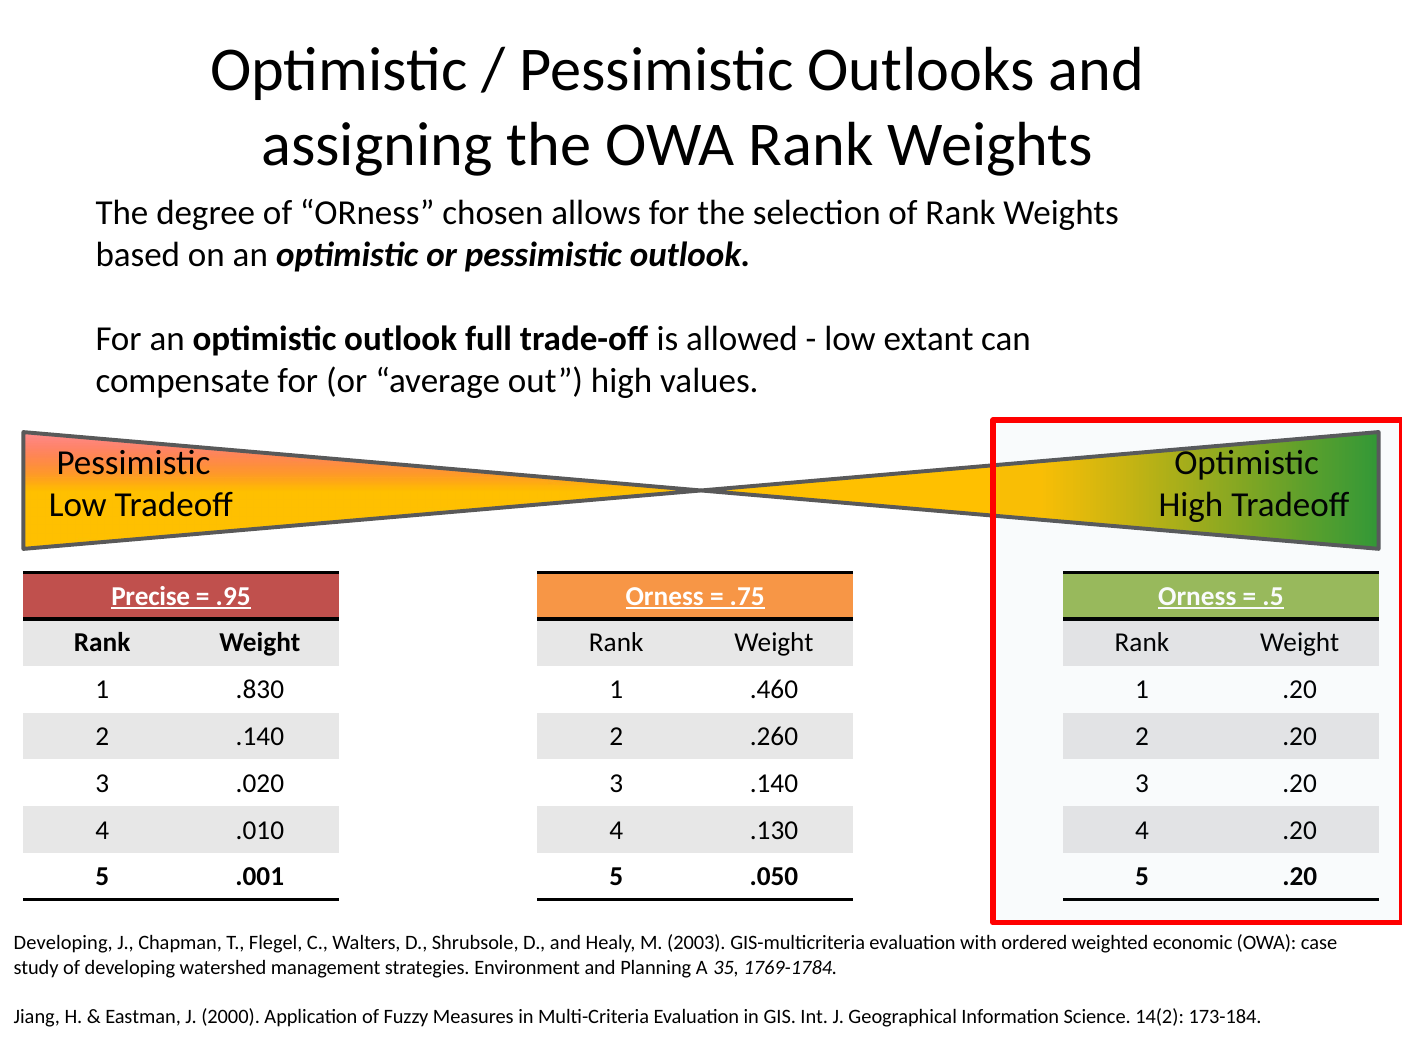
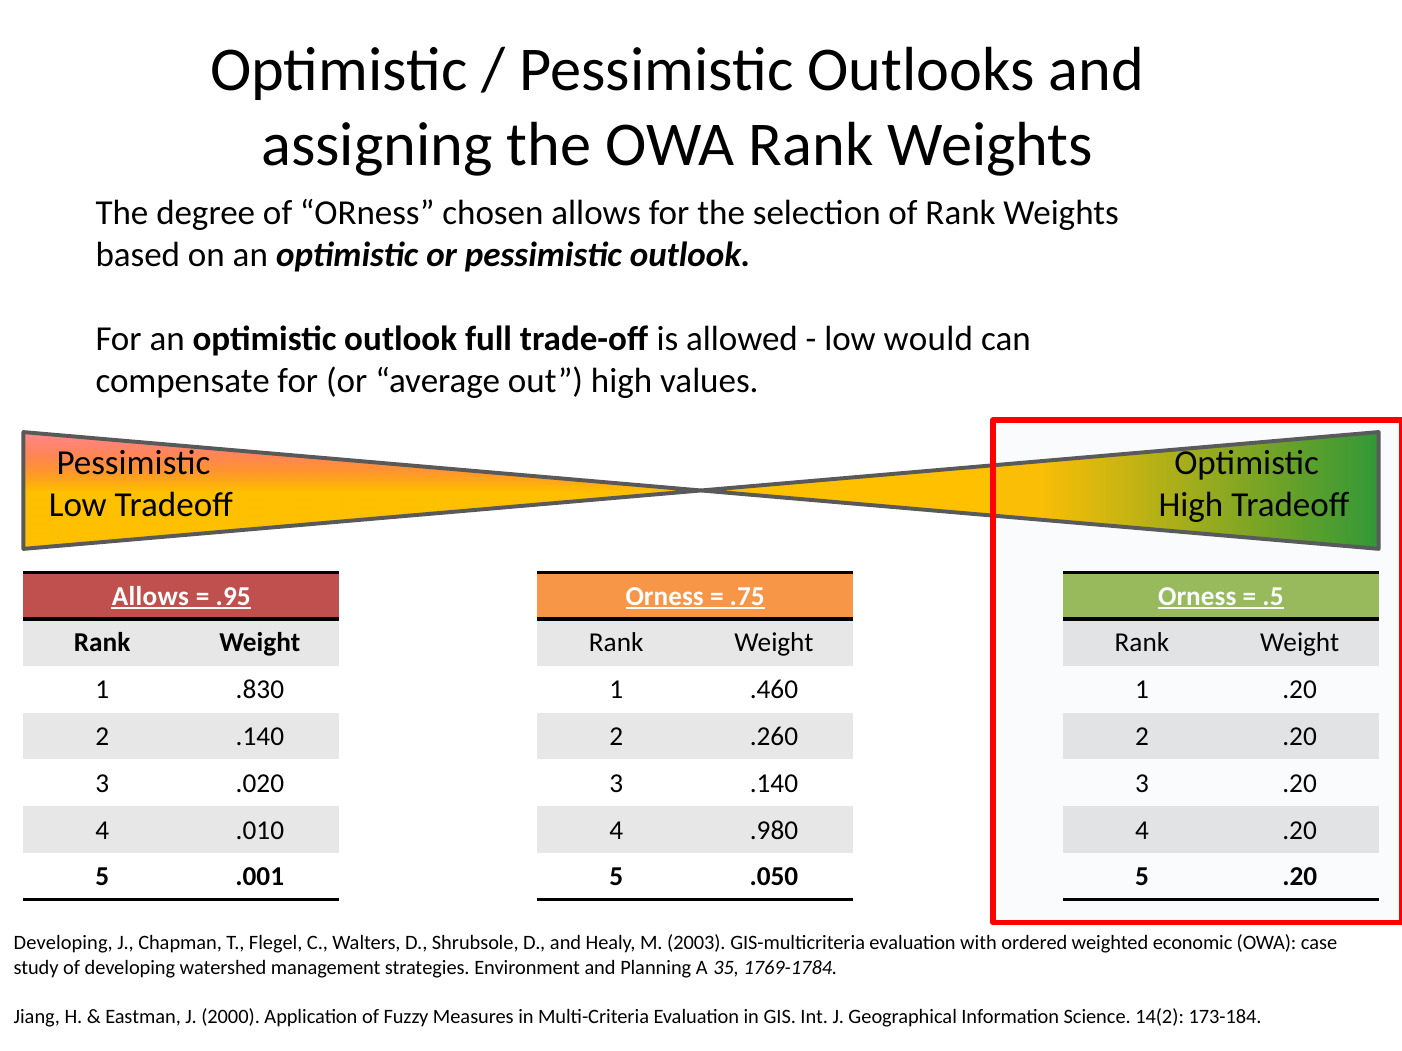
extant: extant -> would (928, 339)
Precise: Precise -> Allows (150, 596)
.130: .130 -> .980 (774, 830)
